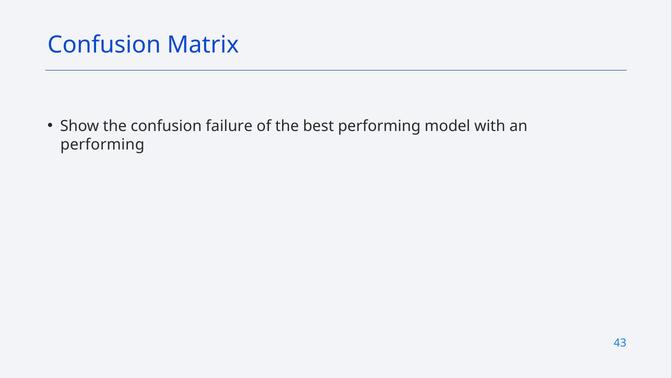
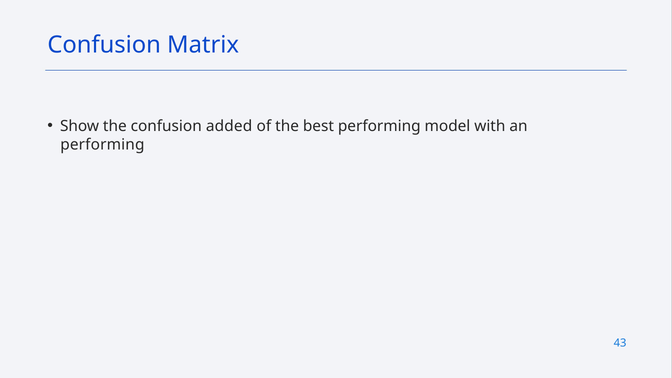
failure: failure -> added (229, 126)
